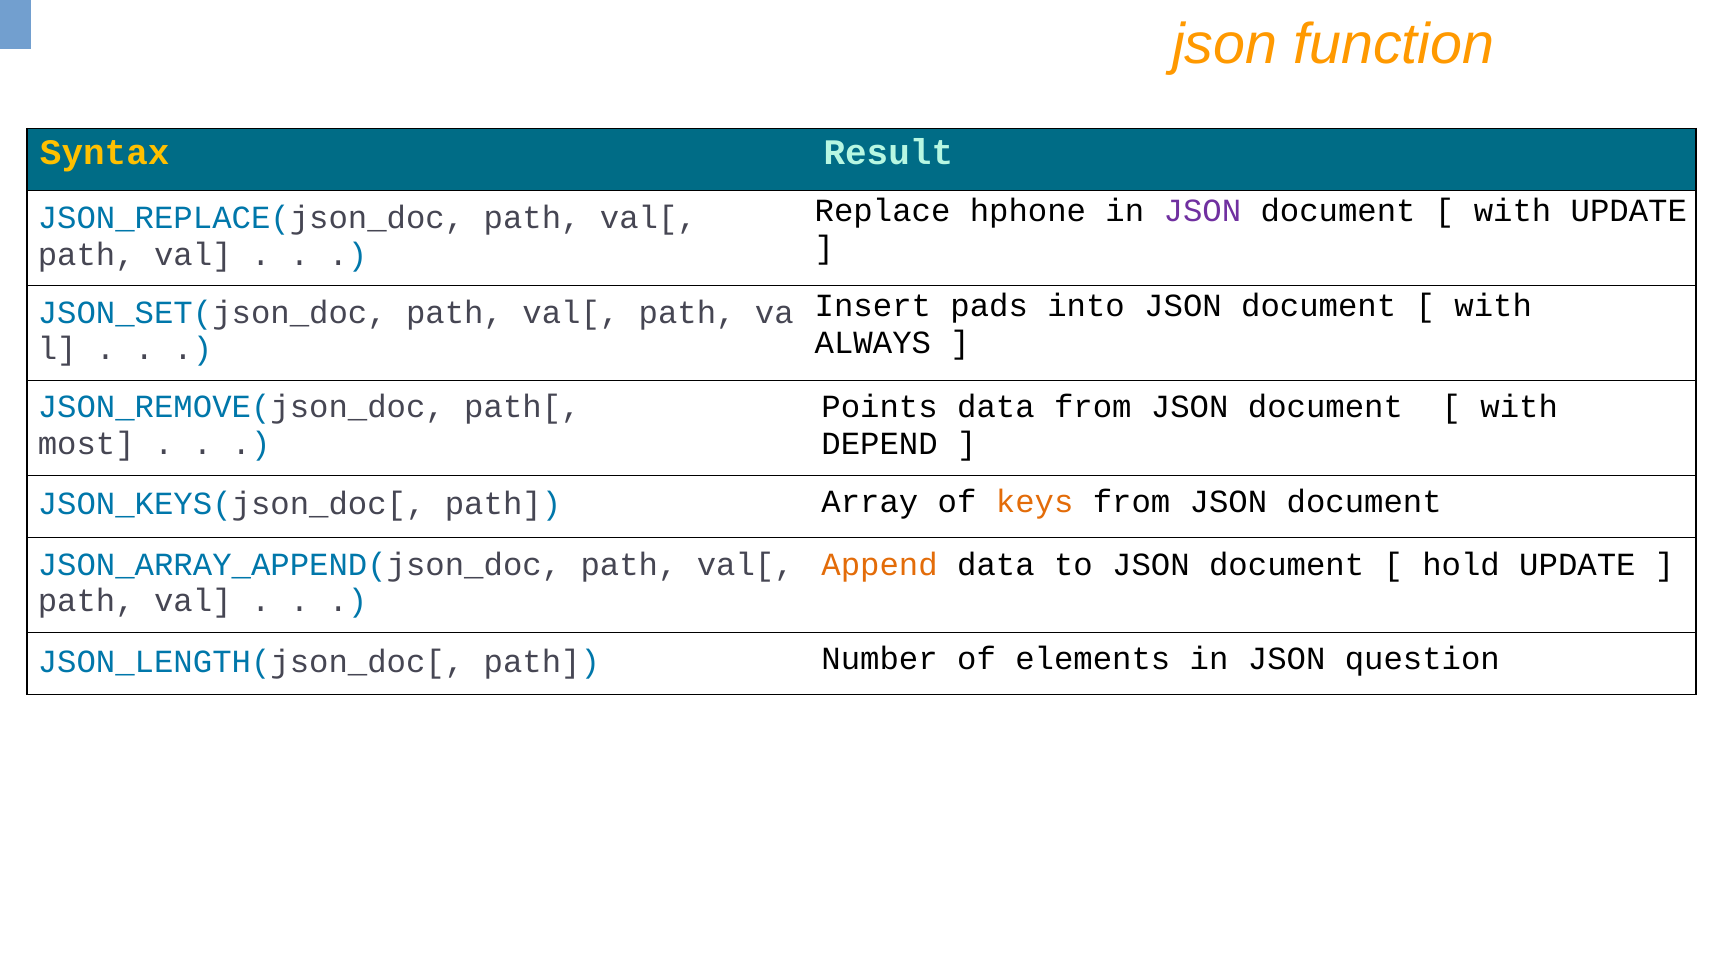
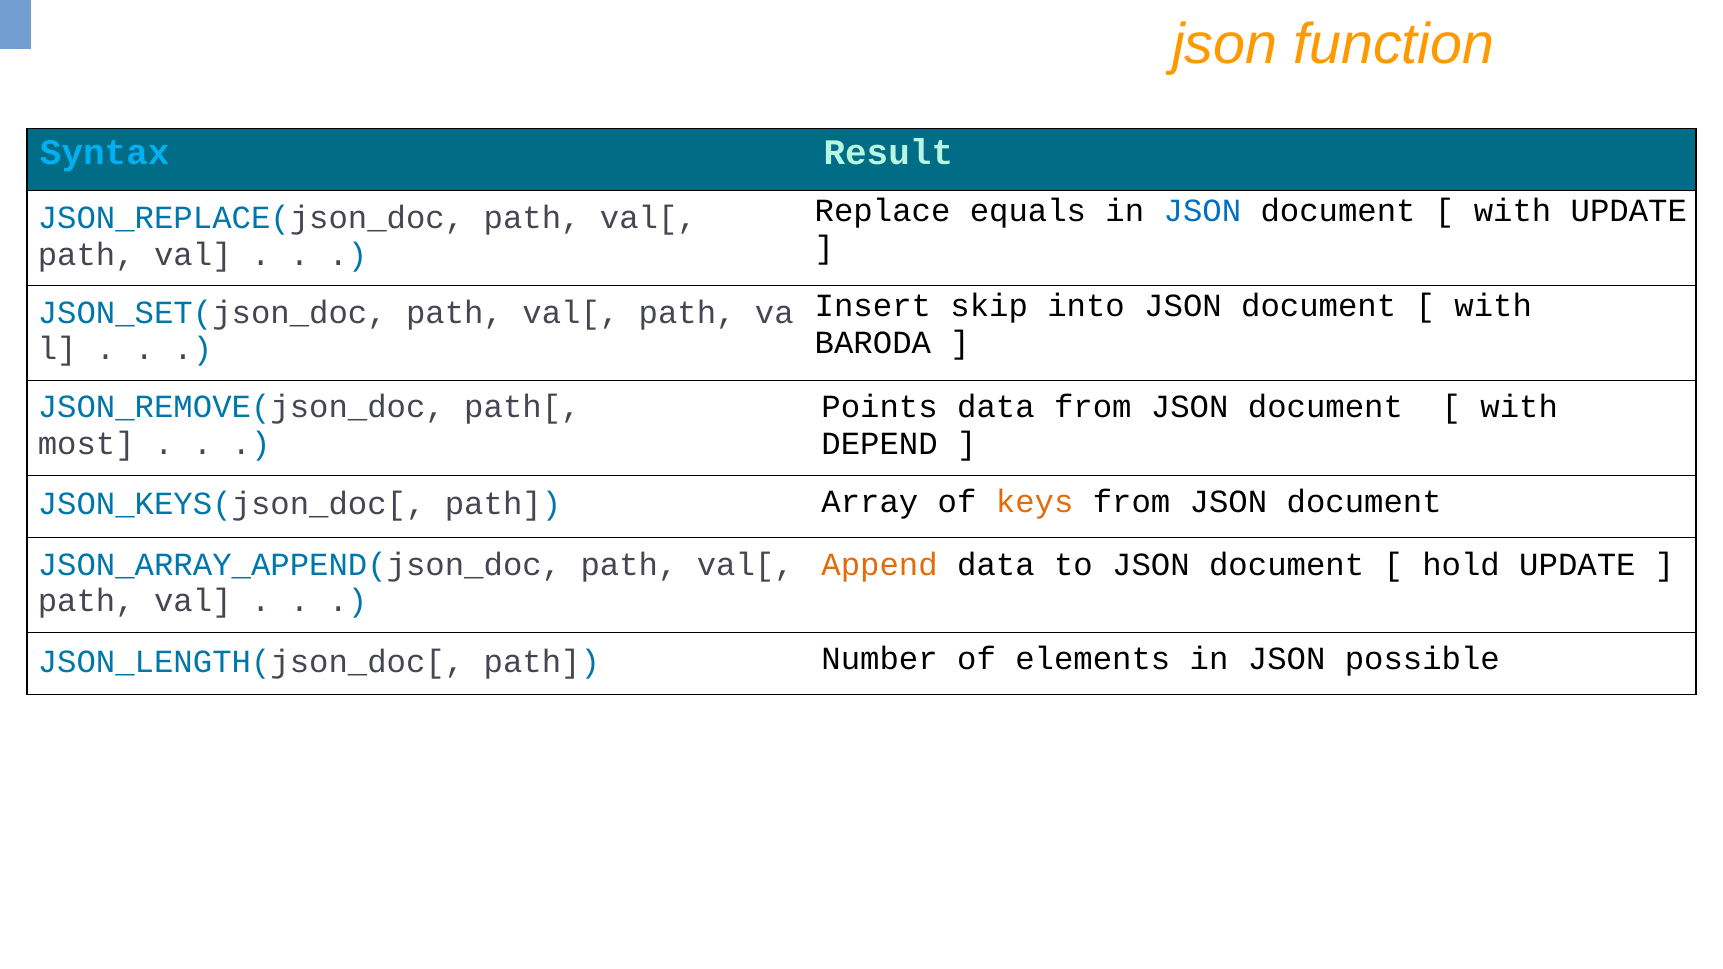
Syntax colour: yellow -> light blue (105, 153)
hphone: hphone -> equals (1028, 211)
JSON colour: purple -> blue (1202, 211)
pads: pads -> skip (989, 306)
ALWAYS: ALWAYS -> BARODA (873, 343)
question: question -> possible (1422, 659)
